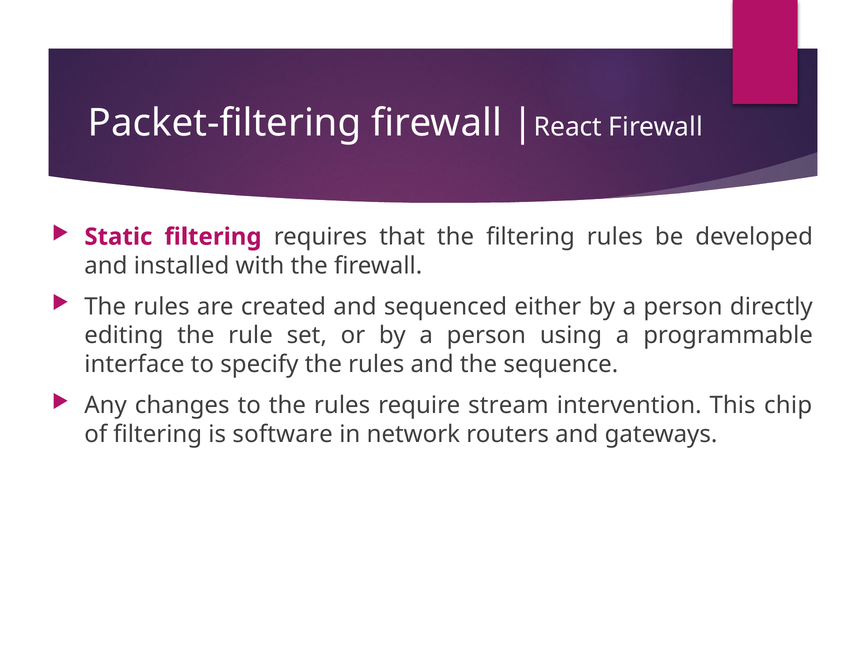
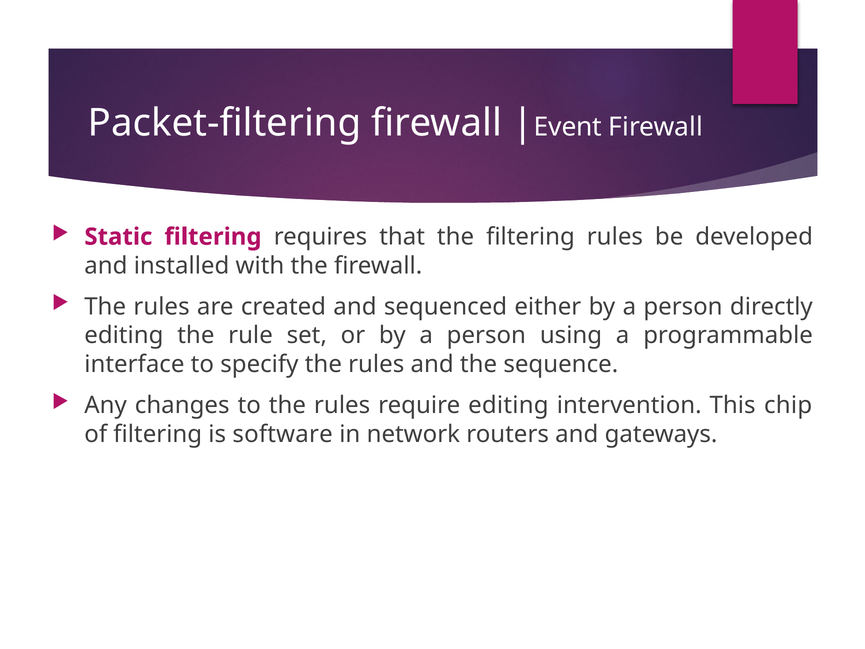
React: React -> Event (568, 127)
require stream: stream -> editing (508, 405)
